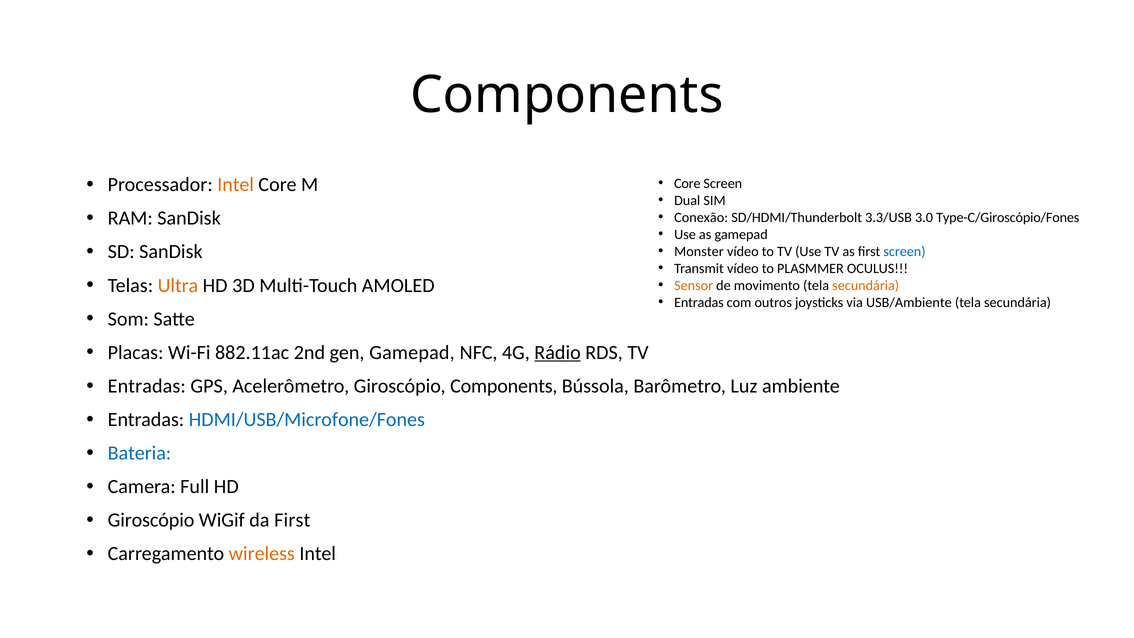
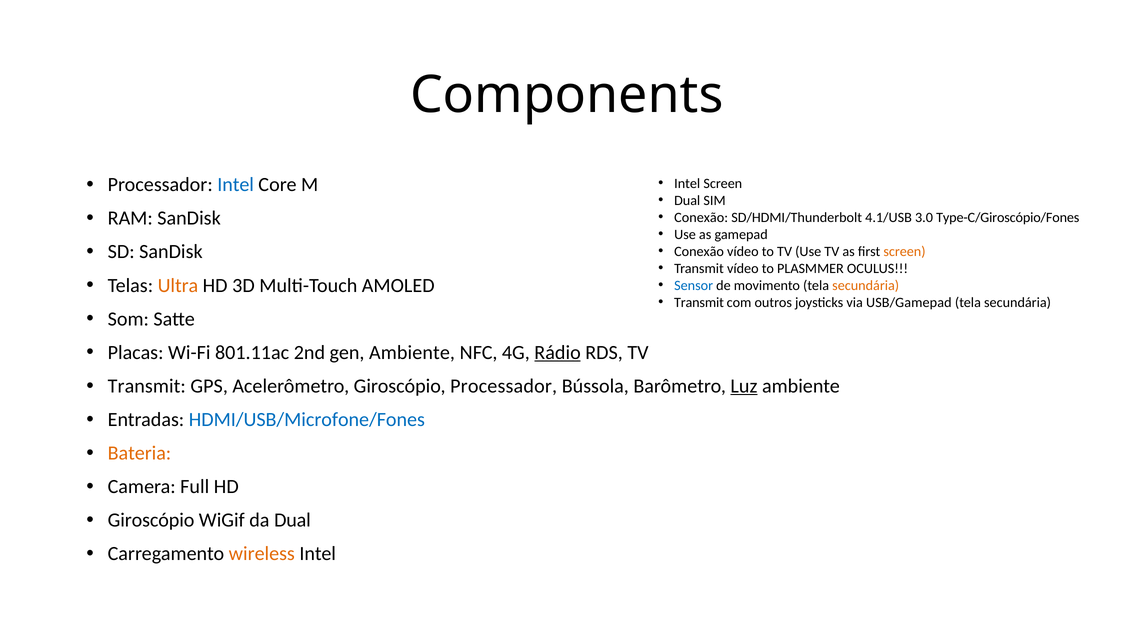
Intel colour: orange -> blue (236, 185)
Core: Core -> Intel (687, 183)
3.3/USB: 3.3/USB -> 4.1/USB (889, 217)
Monster: Monster -> Conexão (699, 251)
screen colour: blue -> orange (905, 251)
Sensor colour: orange -> blue (694, 285)
Entradas: Entradas -> Transmit (699, 303)
USB/Ambiente: USB/Ambiente -> USB/Gamepad (909, 303)
882.11ac: 882.11ac -> 801.11ac (252, 352)
gen Gamepad: Gamepad -> Ambiente (412, 352)
Entradas: Entradas -> Transmit (147, 386)
Giroscópio Components: Components -> Processador (504, 386)
Luz underline: none -> present (744, 386)
Bateria colour: blue -> orange (139, 453)
da First: First -> Dual (292, 520)
